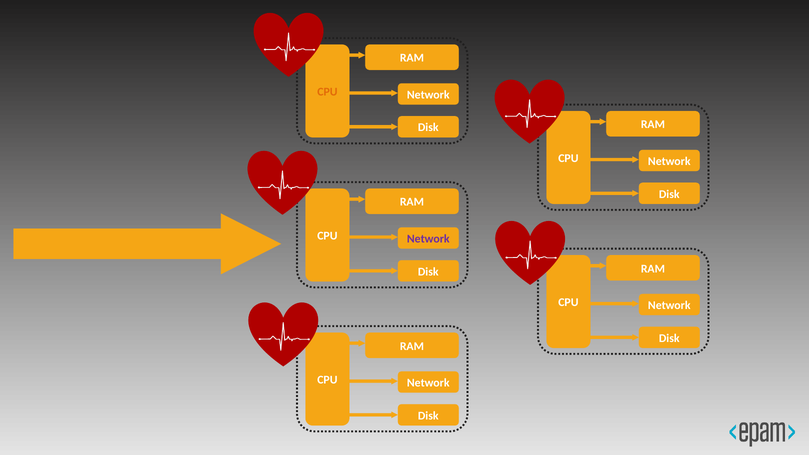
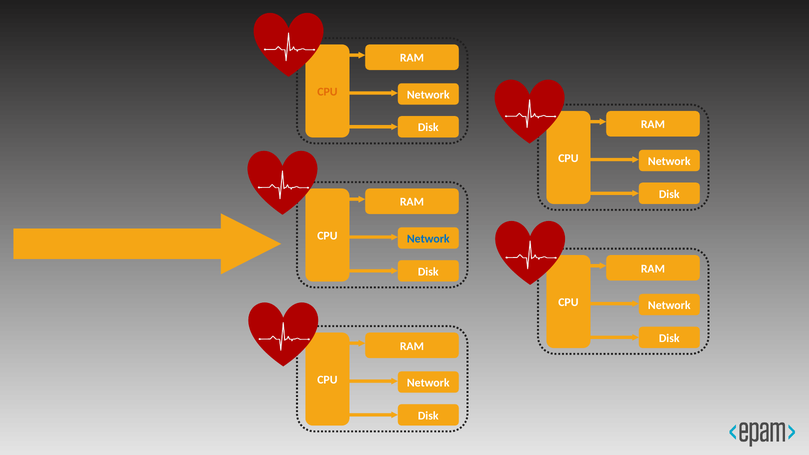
Network colour: purple -> blue (428, 239)
